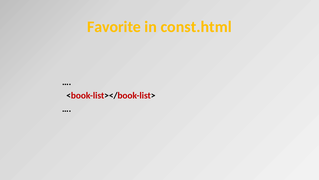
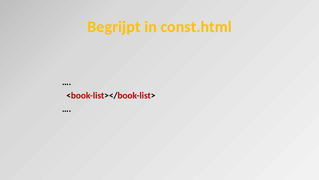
Favorite: Favorite -> Begrijpt (114, 27)
